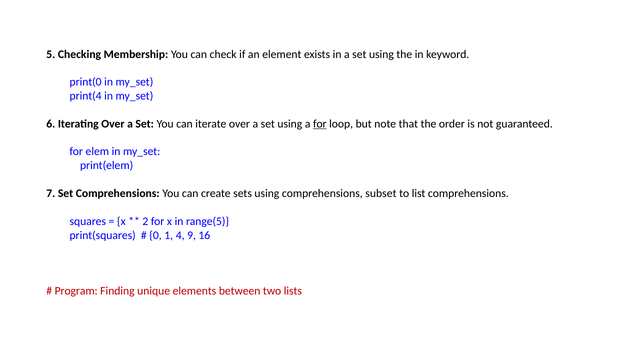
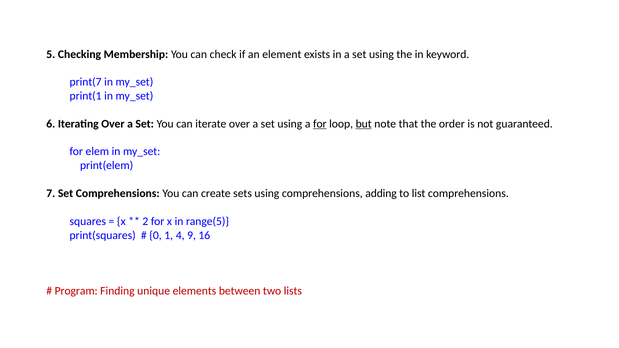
print(0: print(0 -> print(7 (86, 82)
print(4: print(4 -> print(1 (86, 96)
but underline: none -> present (364, 124)
subset: subset -> adding (381, 194)
